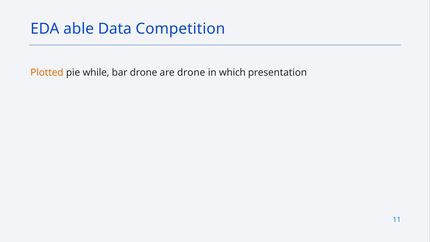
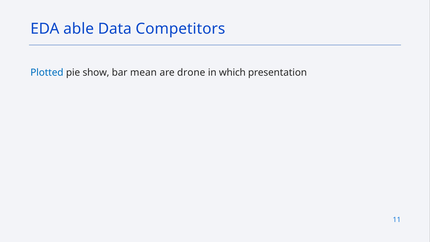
Competition: Competition -> Competitors (180, 29)
Plotted colour: orange -> blue (47, 73)
while: while -> show (96, 73)
bar drone: drone -> mean (143, 73)
